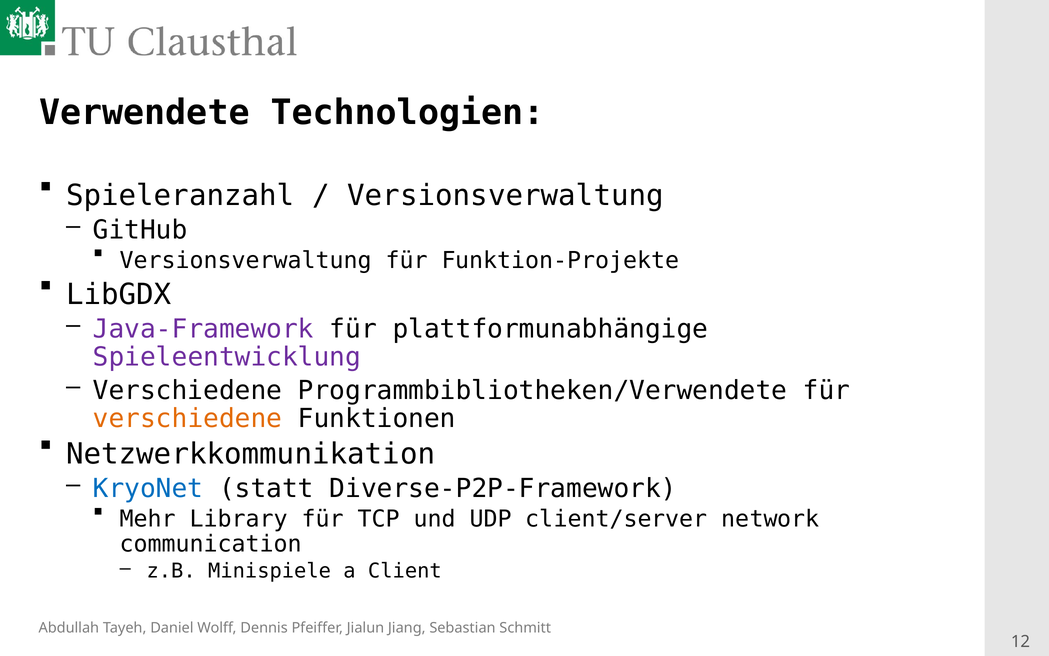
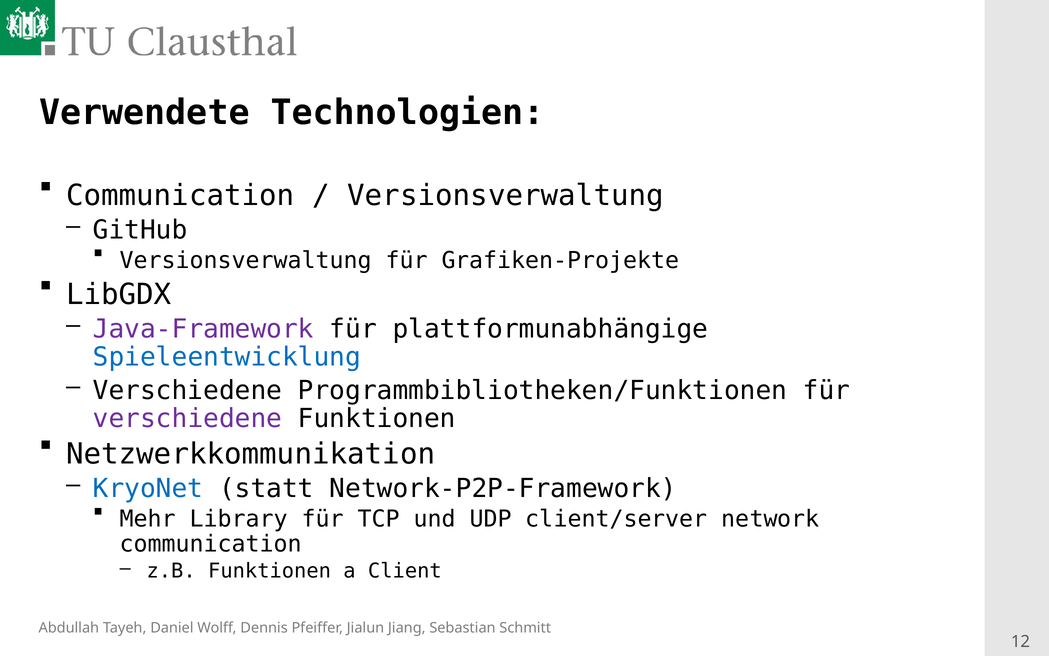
Spieleranzahl: Spieleranzahl -> Communication (180, 196)
Funktion-Projekte: Funktion-Projekte -> Grafiken-Projekte (560, 260)
Spieleentwicklung colour: purple -> blue (227, 357)
Programmbibliotheken/Verwendete: Programmbibliotheken/Verwendete -> Programmbibliotheken/Funktionen (543, 390)
verschiedene colour: orange -> purple (188, 419)
Diverse-P2P-Framework: Diverse-P2P-Framework -> Network-P2P-Framework (503, 488)
z.B Minispiele: Minispiele -> Funktionen (270, 571)
